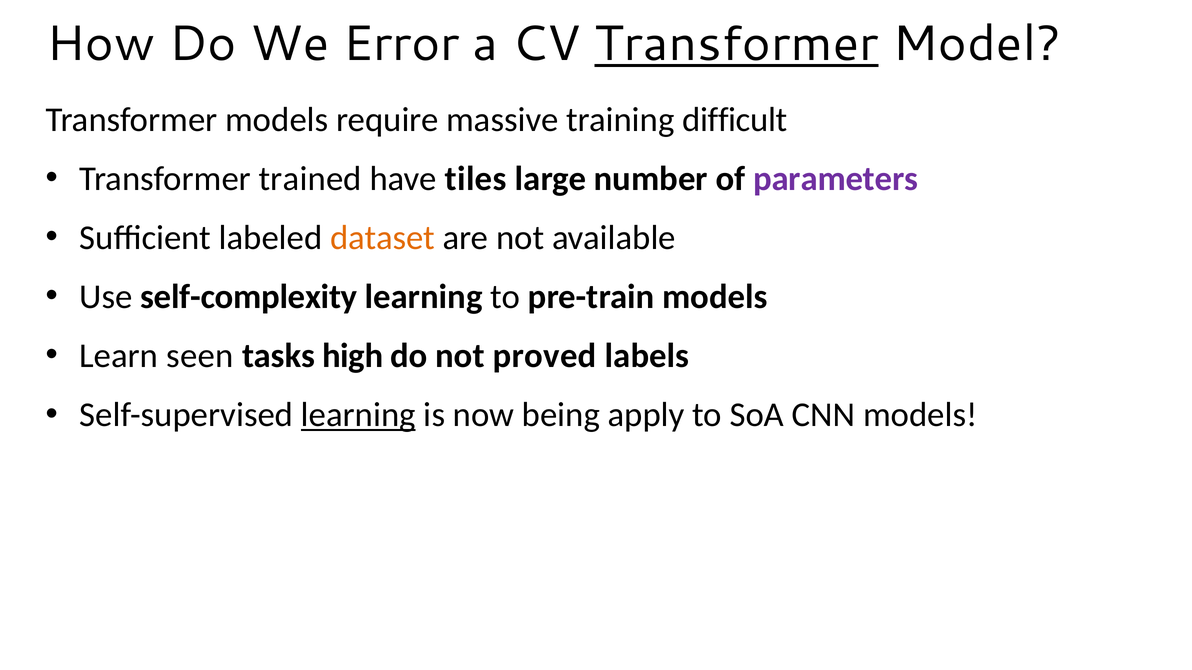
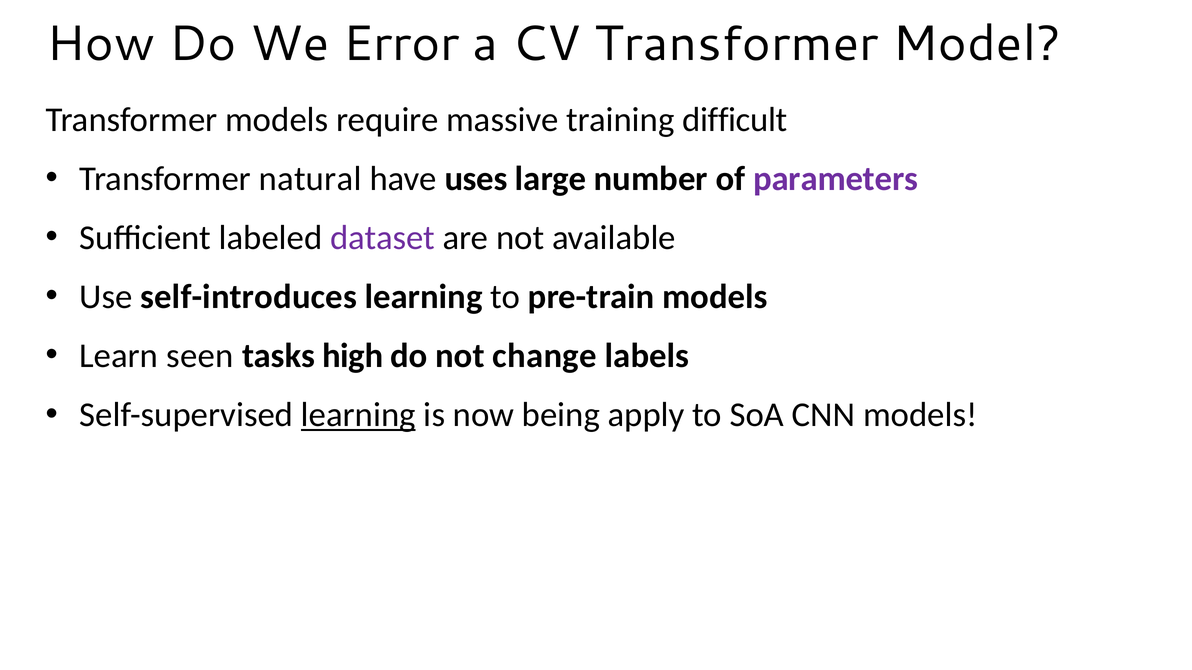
Transformer underline: present -> none (736, 44)
trained: trained -> natural (310, 179)
tiles: tiles -> uses (476, 179)
dataset colour: orange -> purple (383, 238)
self-complexity: self-complexity -> self-introduces (249, 297)
proved: proved -> change (545, 356)
